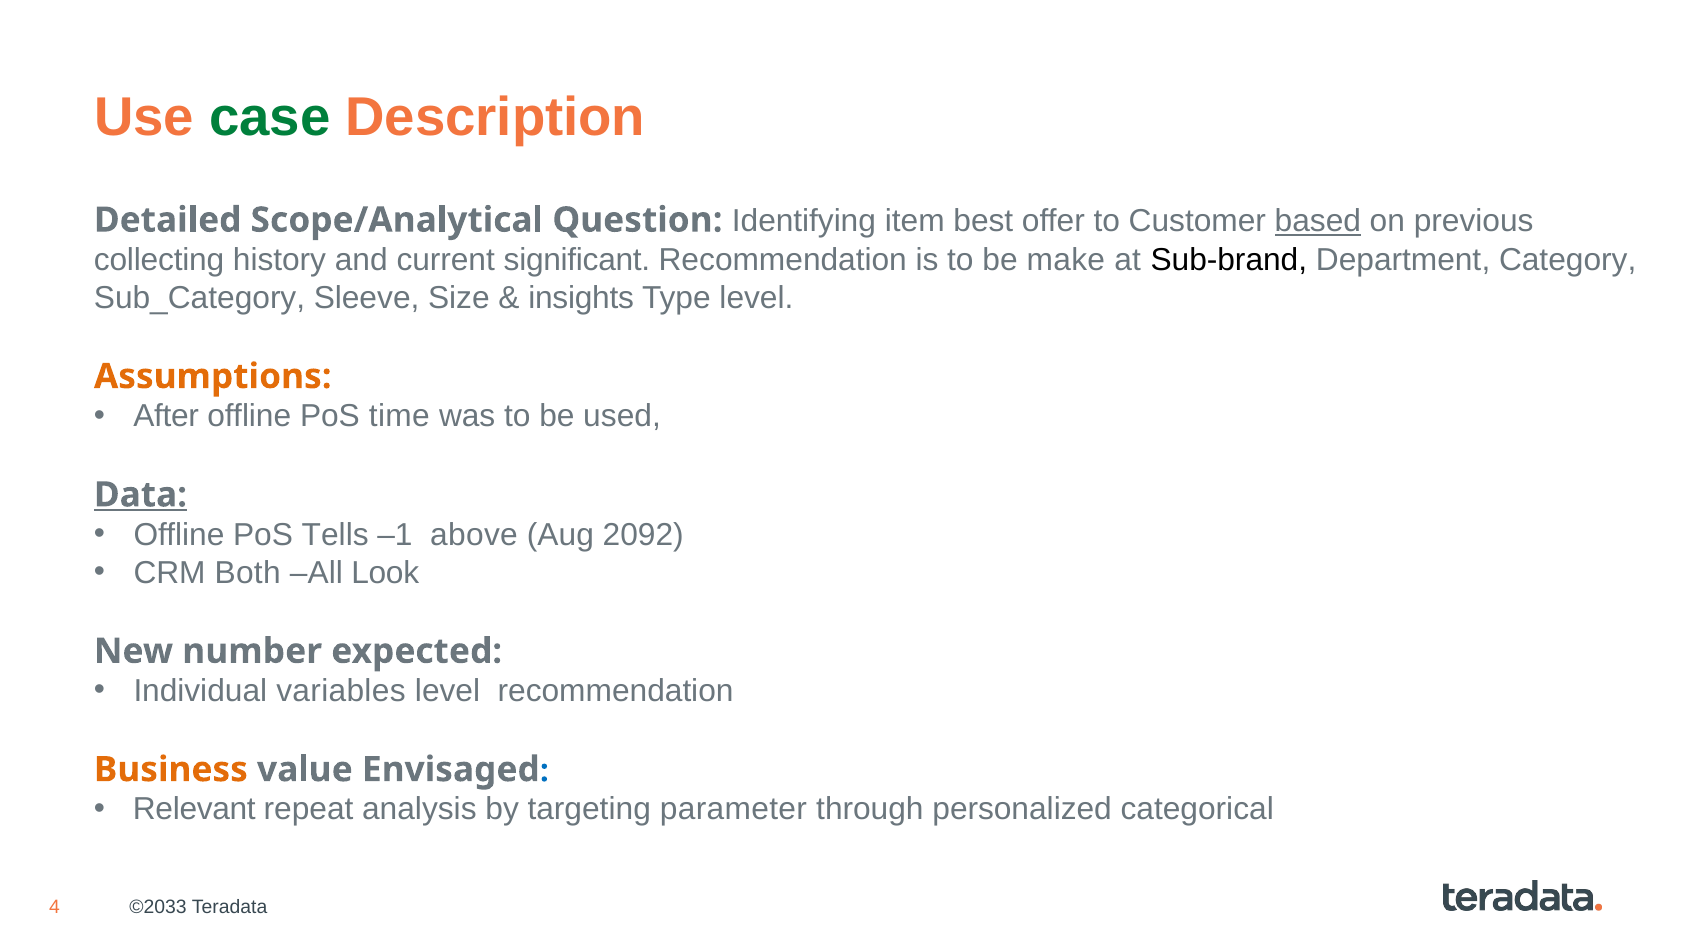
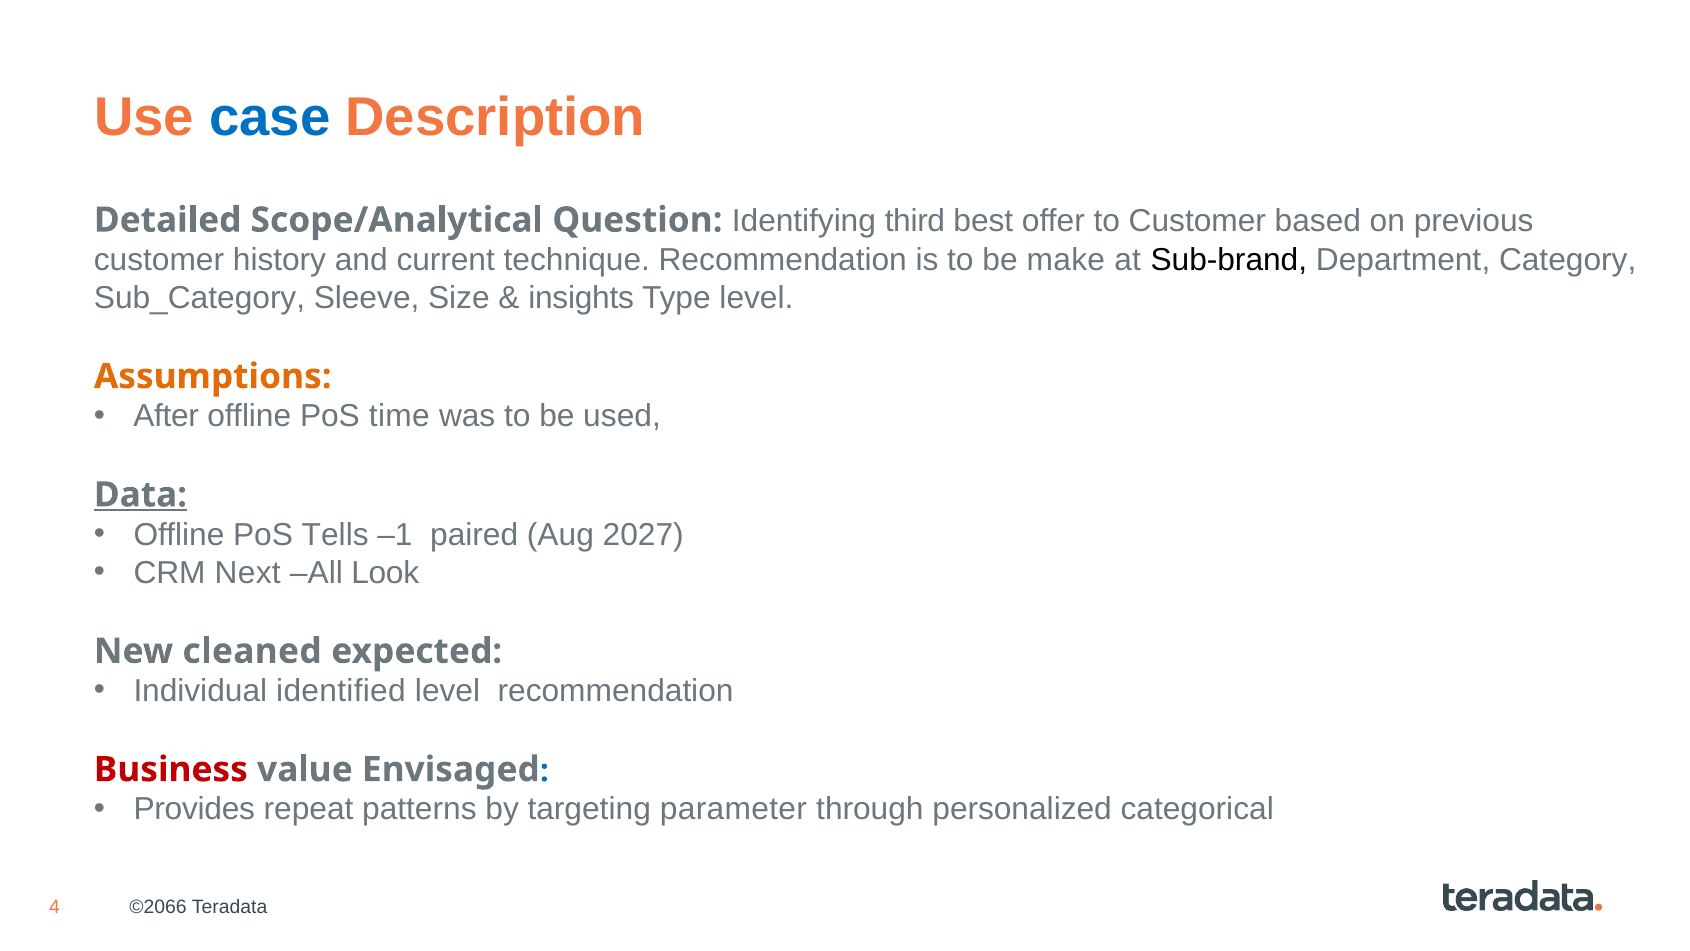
case colour: green -> blue (270, 118)
item: item -> third (915, 221)
based underline: present -> none (1318, 221)
collecting: collecting -> customer (159, 260)
significant: significant -> technique (577, 260)
above: above -> paired (474, 535)
2092: 2092 -> 2027 (643, 535)
Both: Both -> Next (248, 573)
number: number -> cleaned (252, 651)
variables: variables -> identified (341, 691)
Business colour: orange -> red (171, 769)
Relevant: Relevant -> Provides (194, 809)
analysis: analysis -> patterns (419, 809)
©2033: ©2033 -> ©2066 (158, 907)
